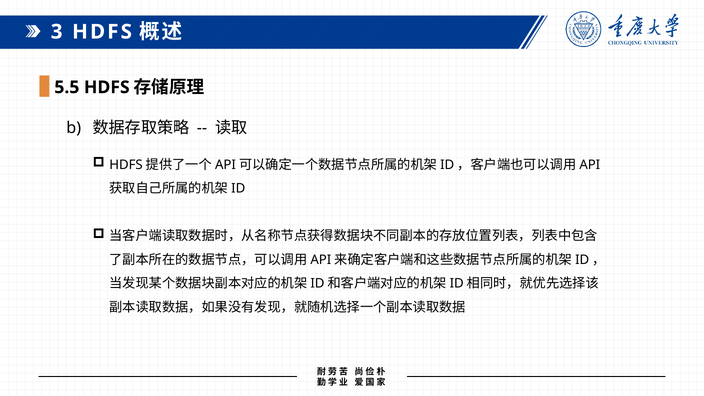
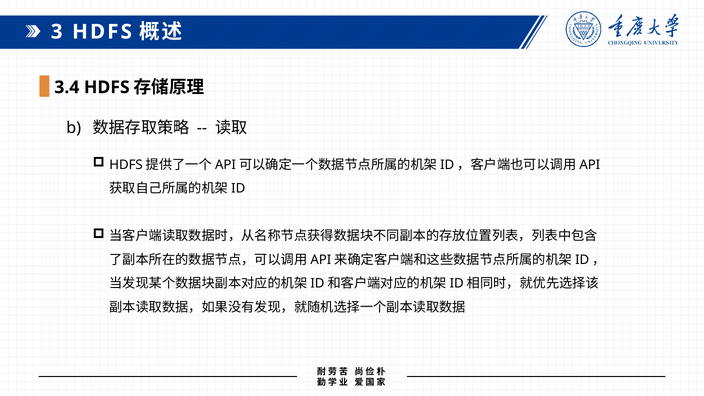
5.5: 5.5 -> 3.4 (67, 87)
